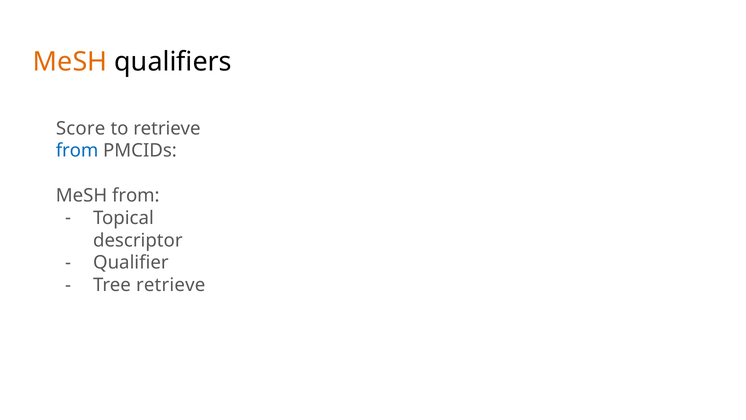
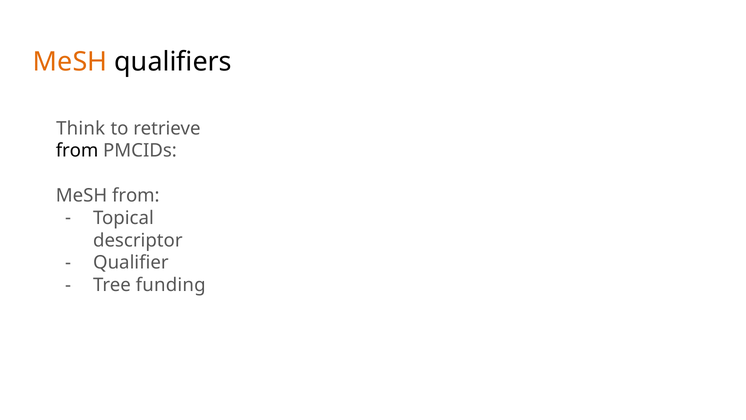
Score: Score -> Think (81, 128)
from colour: blue -> black (77, 151)
Tree retrieve: retrieve -> funding (171, 285)
